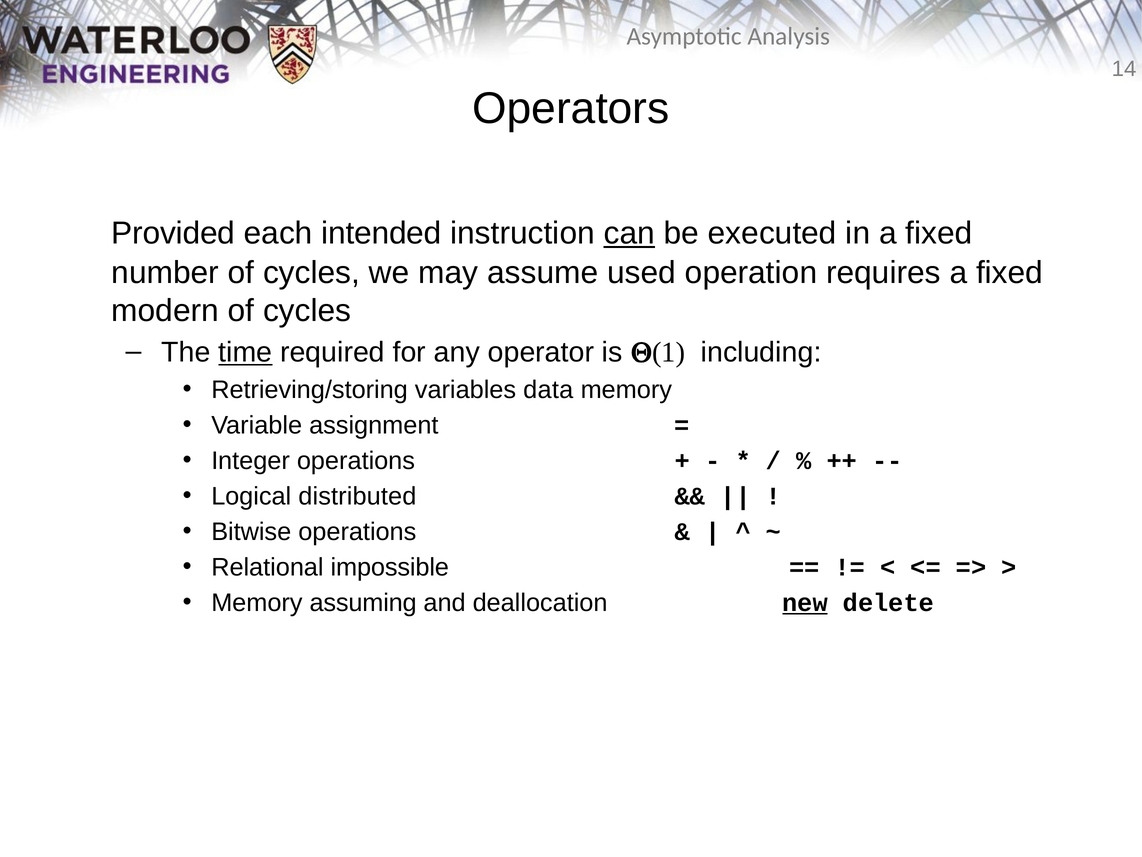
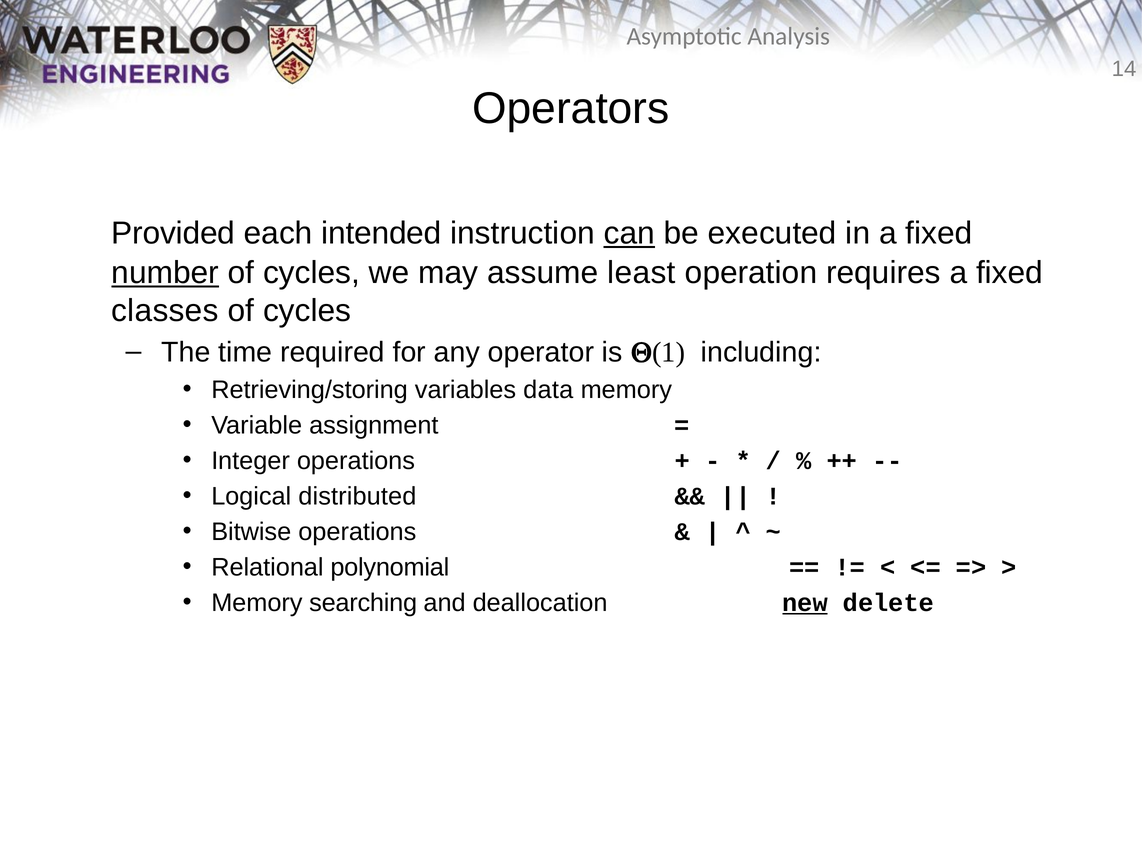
number underline: none -> present (165, 273)
used: used -> least (641, 273)
modern: modern -> classes (165, 311)
time underline: present -> none (245, 352)
impossible: impossible -> polynomial (390, 567)
assuming: assuming -> searching (363, 603)
